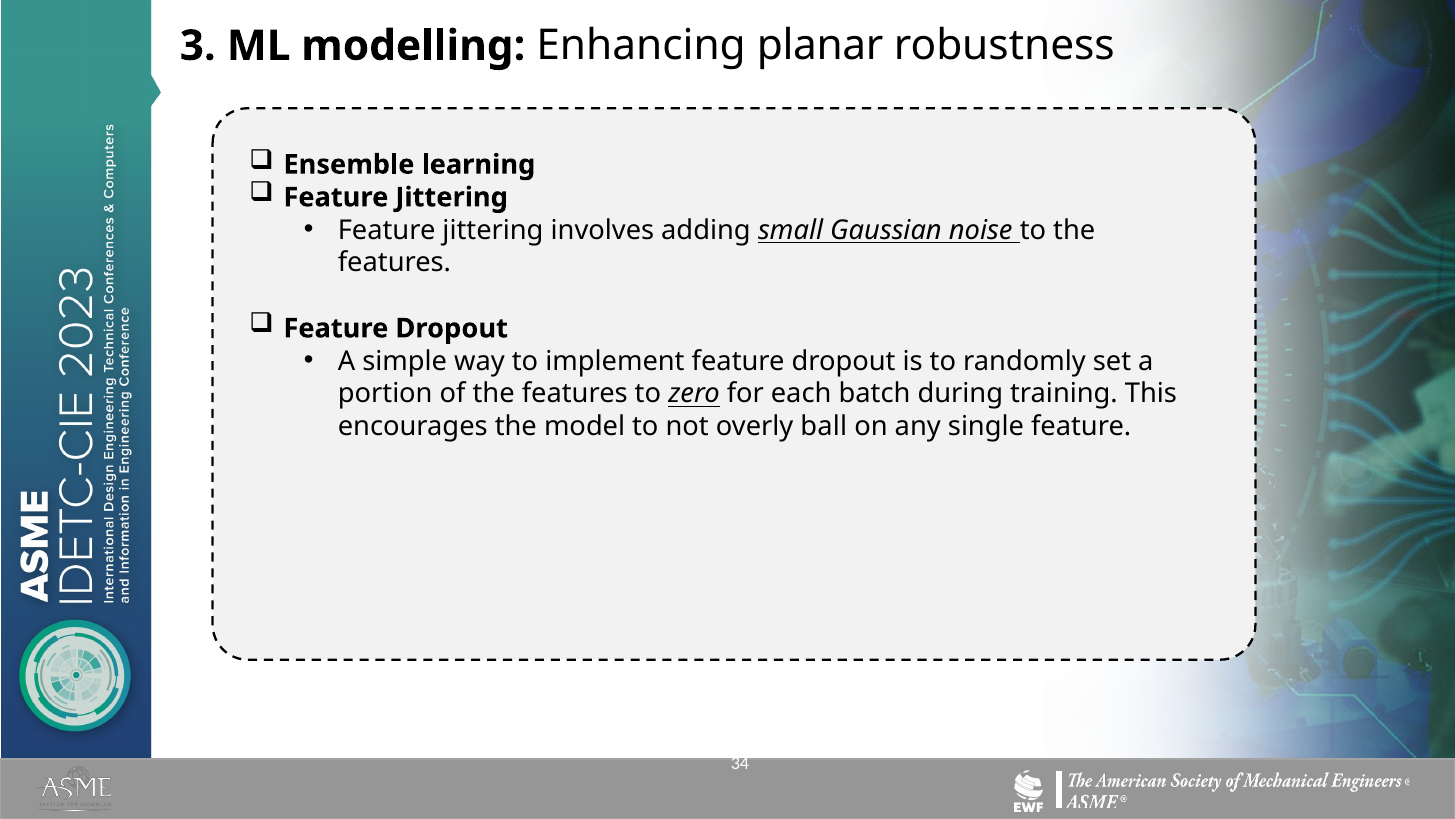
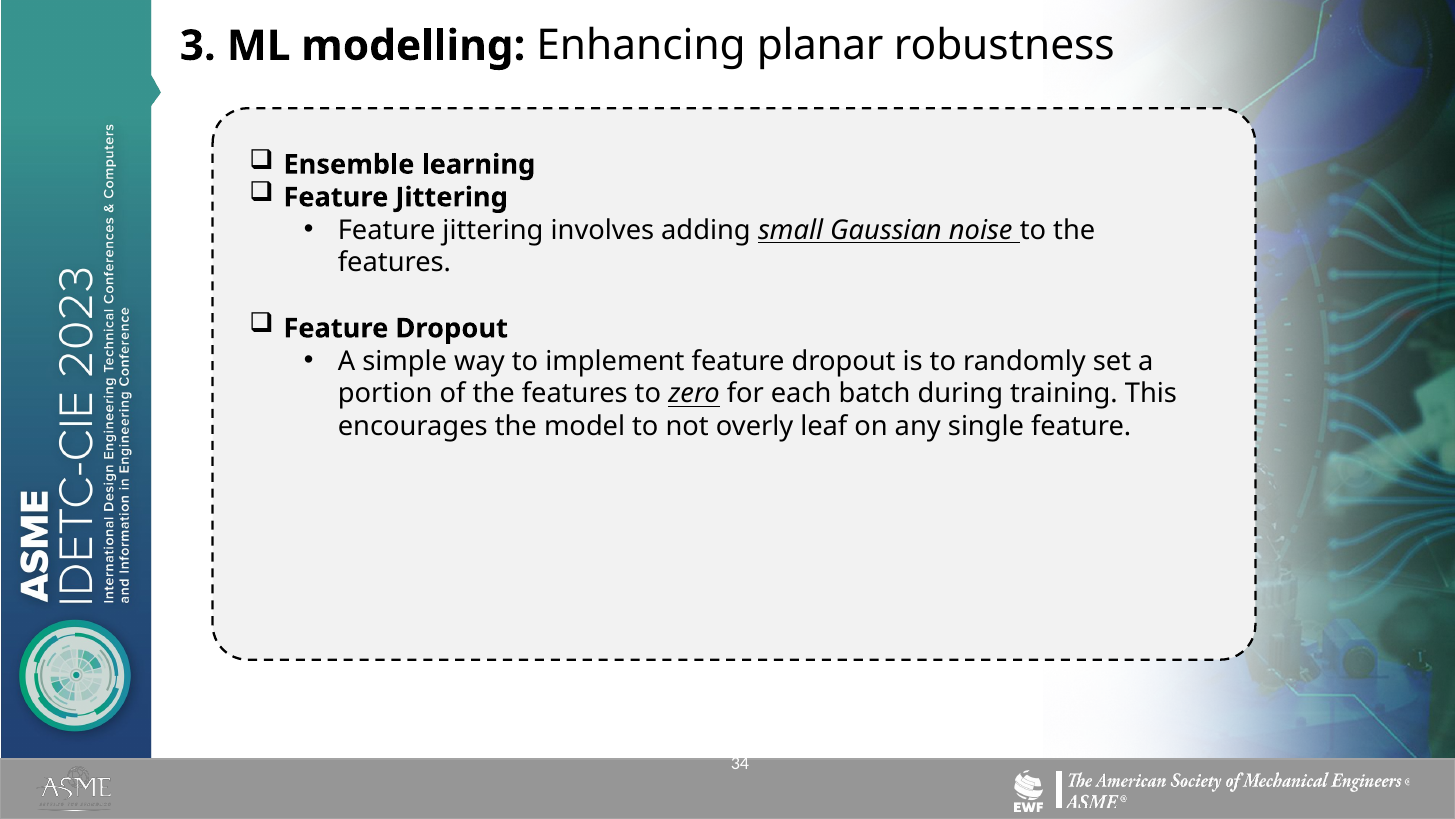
ball: ball -> leaf (824, 426)
